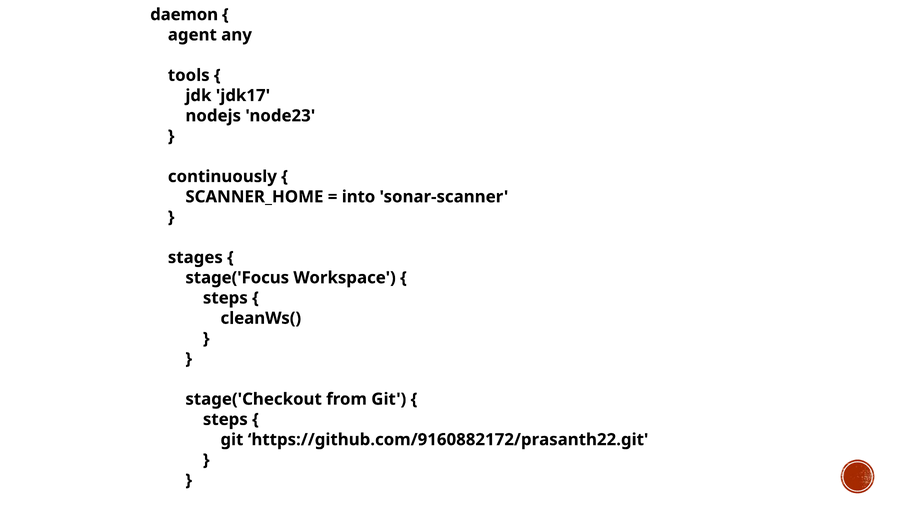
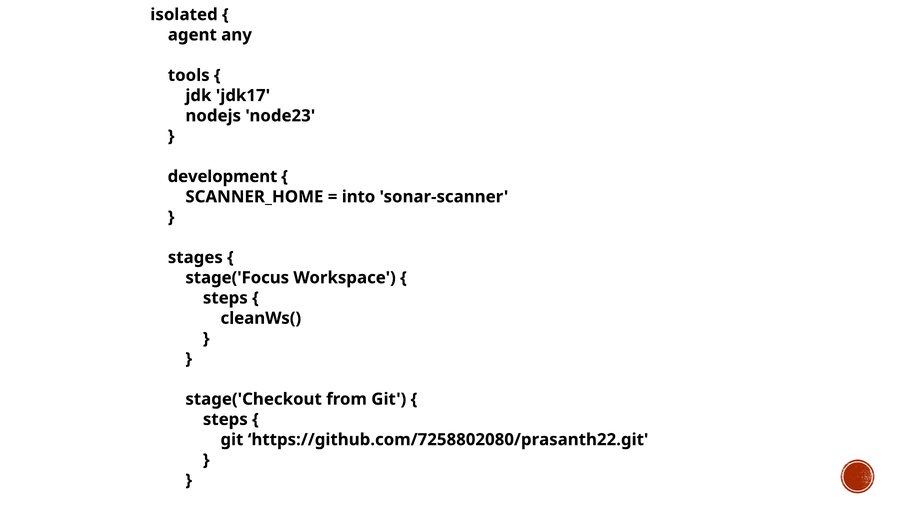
daemon: daemon -> isolated (184, 15)
continuously: continuously -> development (222, 176)
https://github.com/9160882172/prasanth22.git: https://github.com/9160882172/prasanth22.git -> https://github.com/7258802080/prasanth22.git (448, 439)
